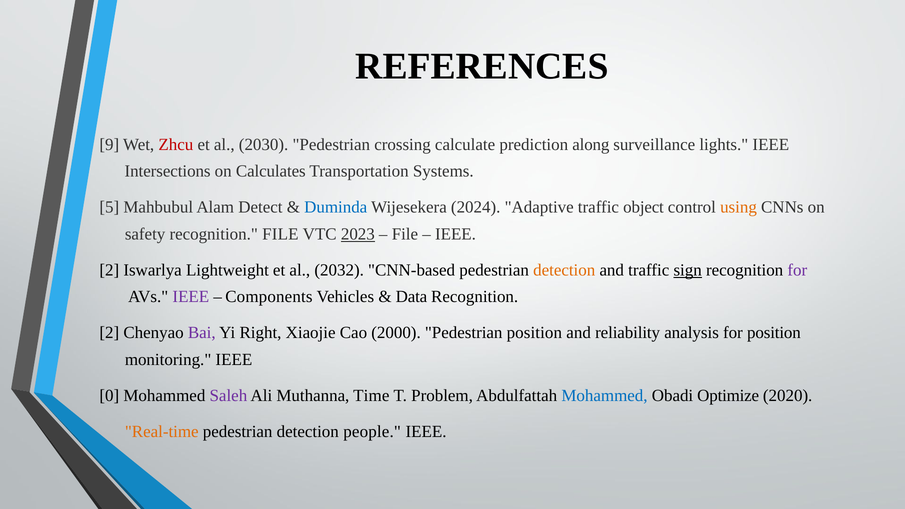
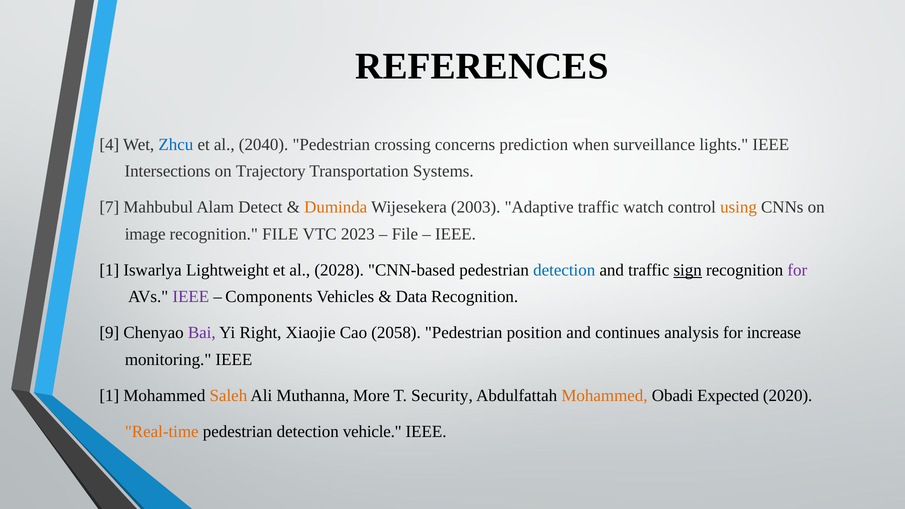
9: 9 -> 4 (109, 145)
Zhcu colour: red -> blue (176, 145)
2030: 2030 -> 2040 (264, 145)
calculate: calculate -> concerns (465, 145)
along: along -> when (591, 145)
Calculates: Calculates -> Trajectory (271, 171)
5: 5 -> 7 (109, 207)
Duminda colour: blue -> orange (336, 207)
2024: 2024 -> 2003 (476, 207)
object: object -> watch (643, 207)
safety: safety -> image (145, 234)
2023 underline: present -> none (358, 234)
2: 2 -> 1 (109, 270)
2032: 2032 -> 2028 (339, 270)
detection colour: orange -> blue (564, 270)
2: 2 -> 9 (109, 333)
2000: 2000 -> 2058 (396, 333)
reliability: reliability -> continues (628, 333)
for position: position -> increase (774, 333)
0: 0 -> 1 (109, 396)
Saleh colour: purple -> orange (228, 396)
Time: Time -> More (371, 396)
Problem: Problem -> Security (442, 396)
Mohammed colour: blue -> orange (605, 396)
Optimize: Optimize -> Expected (728, 396)
people: people -> vehicle (372, 432)
